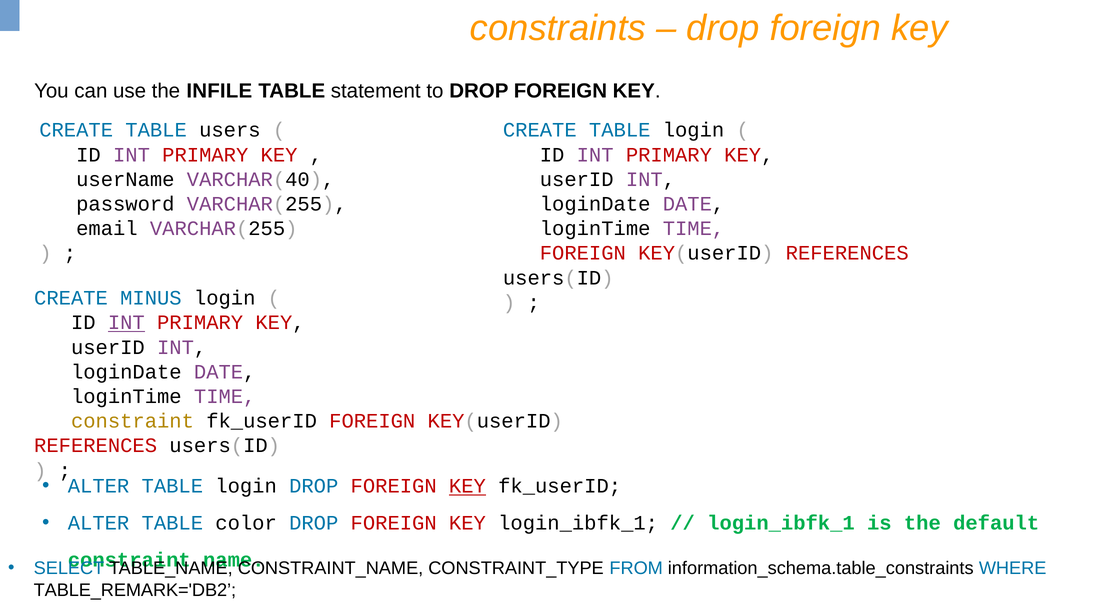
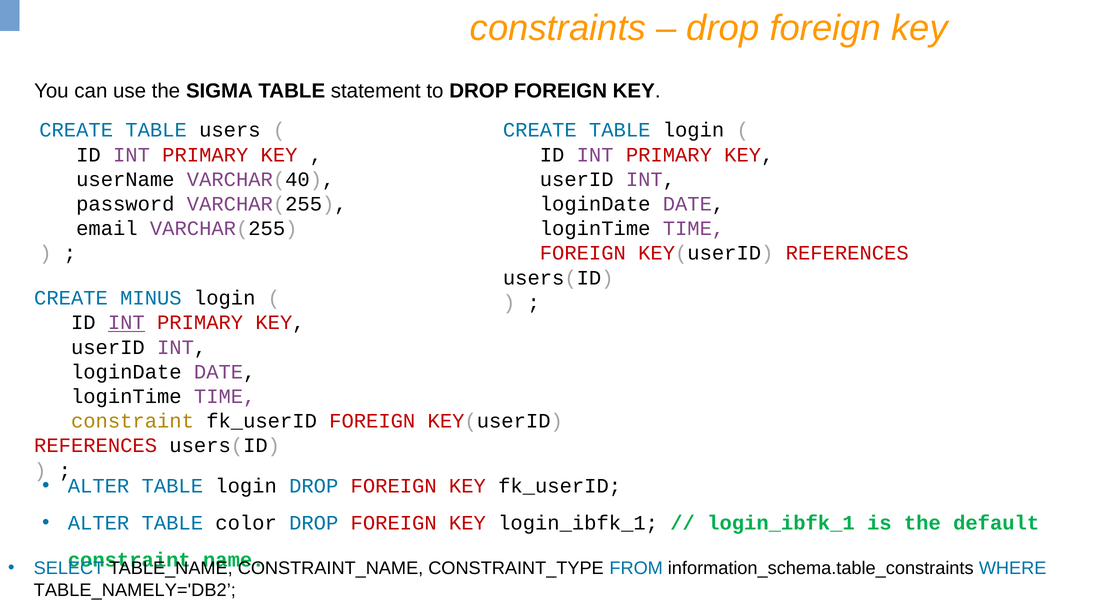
INFILE: INFILE -> SIGMA (219, 91)
KEY underline: present -> none (467, 486)
TABLE_REMARK='DB2: TABLE_REMARK='DB2 -> TABLE_NAMELY='DB2 (135, 590)
